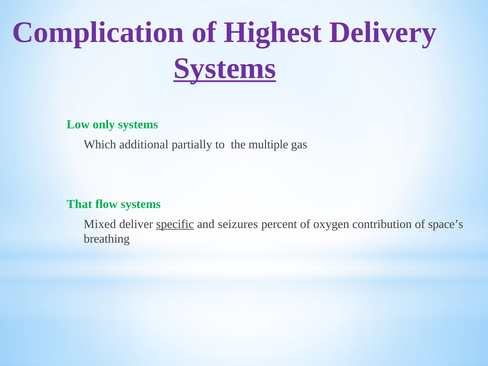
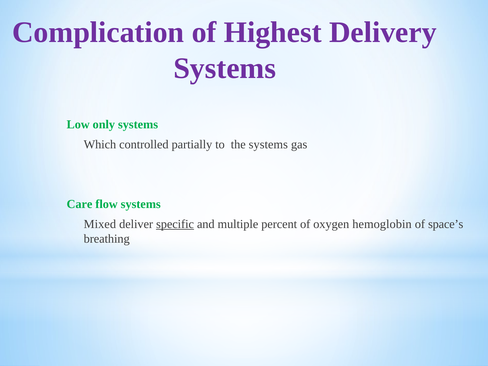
Systems underline: present -> none (225, 68)
additional: additional -> controlled (144, 144)
the multiple: multiple -> systems (268, 144)
That: That -> Care (79, 204)
seizures: seizures -> multiple (238, 224)
contribution: contribution -> hemoglobin (382, 224)
